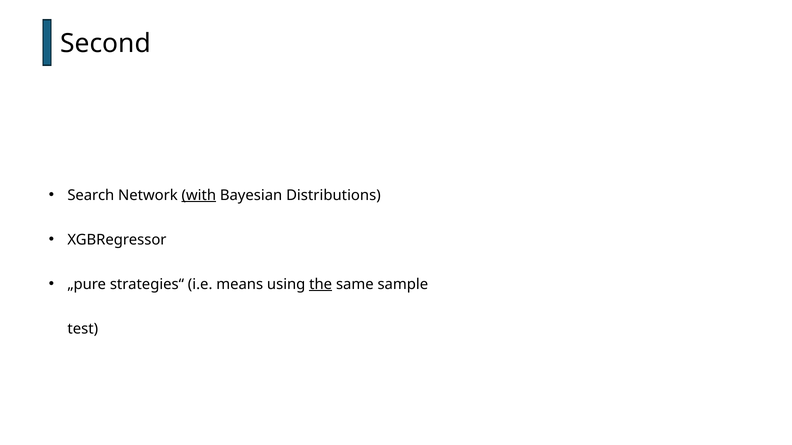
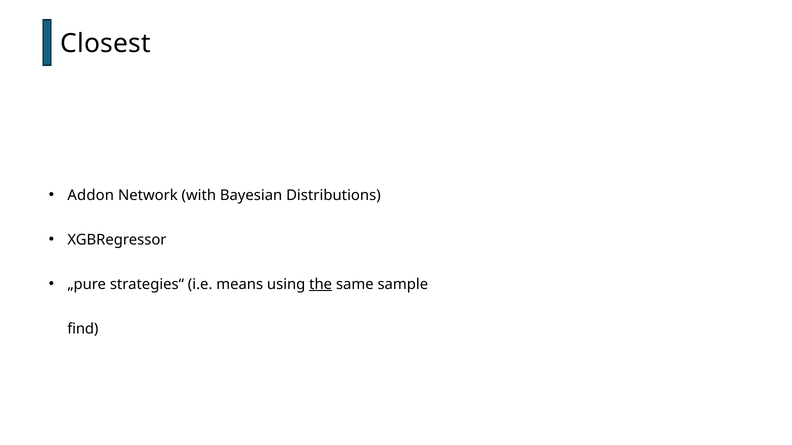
Second: Second -> Closest (106, 43)
Search: Search -> Addon (91, 195)
with underline: present -> none (199, 195)
test: test -> find (83, 329)
